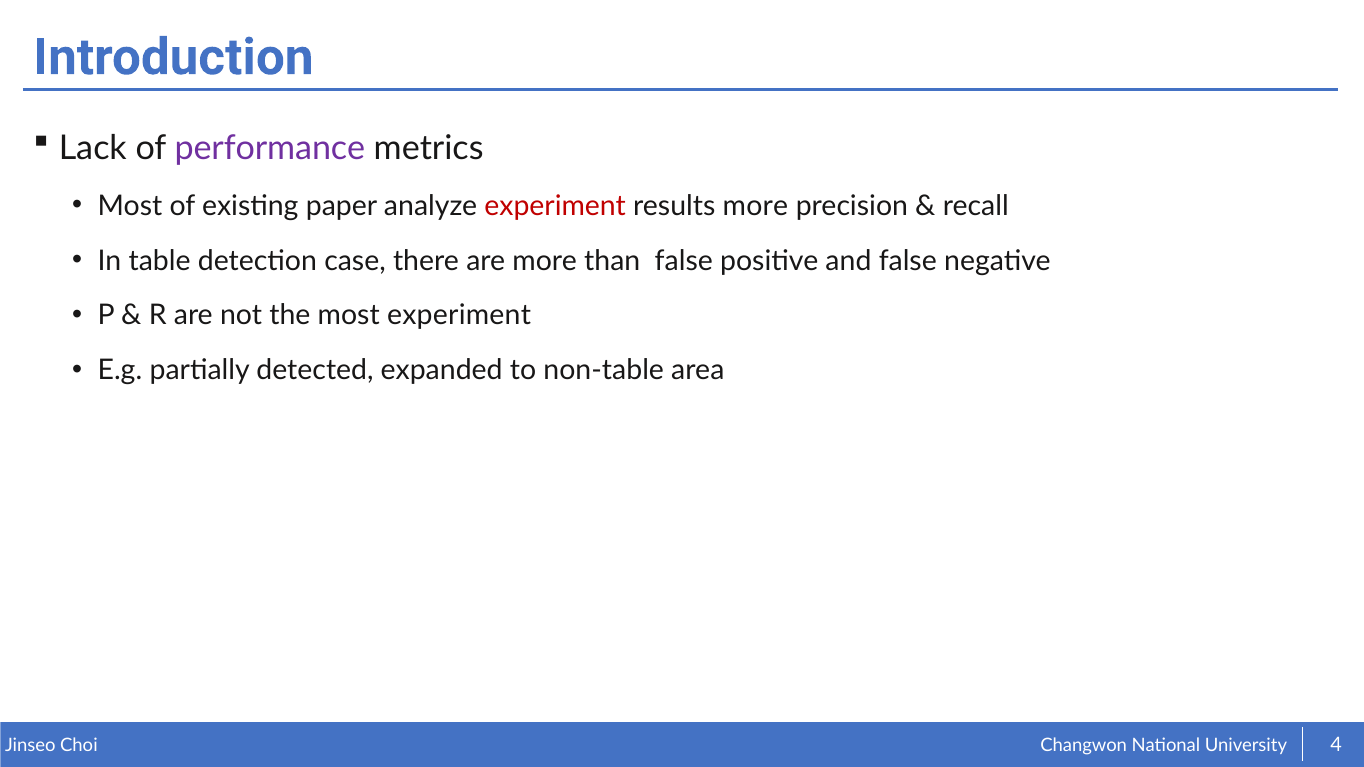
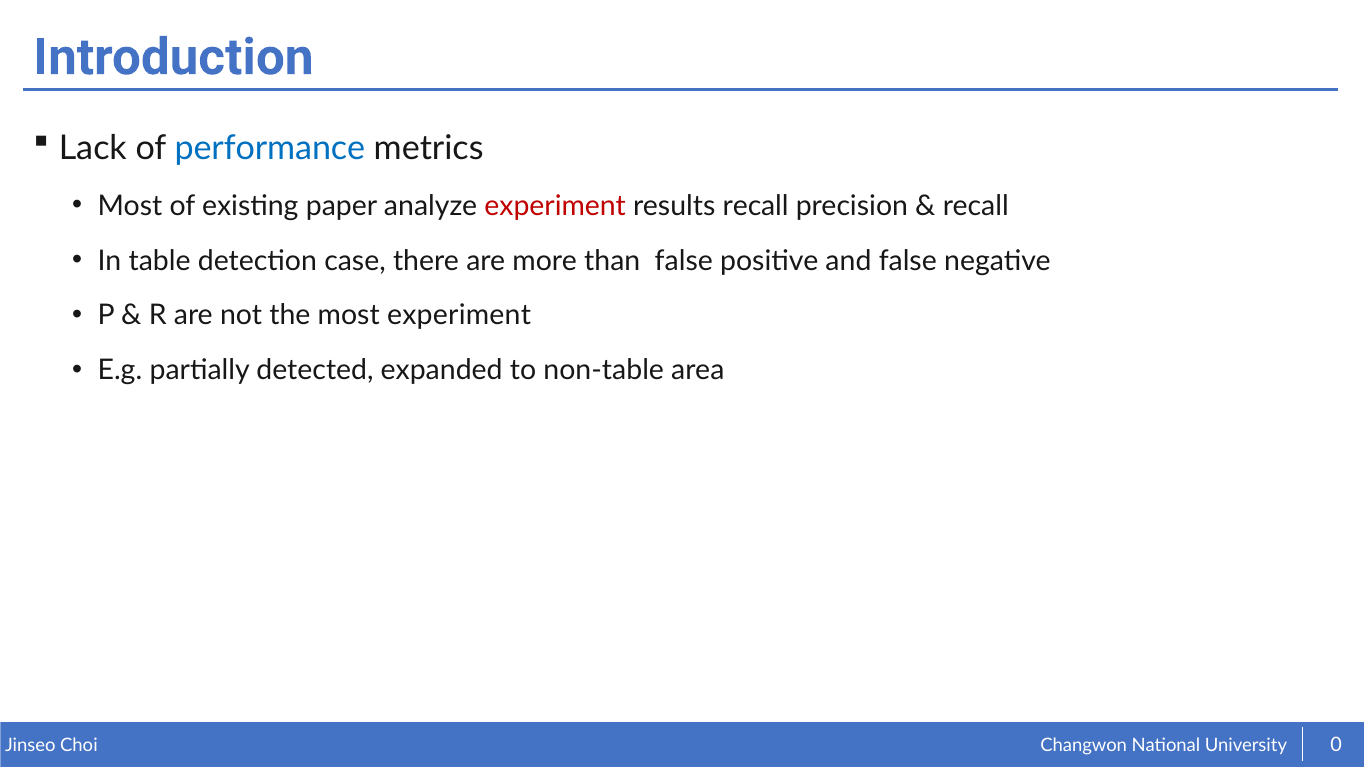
performance colour: purple -> blue (270, 148)
results more: more -> recall (756, 206)
4: 4 -> 0 (1336, 745)
